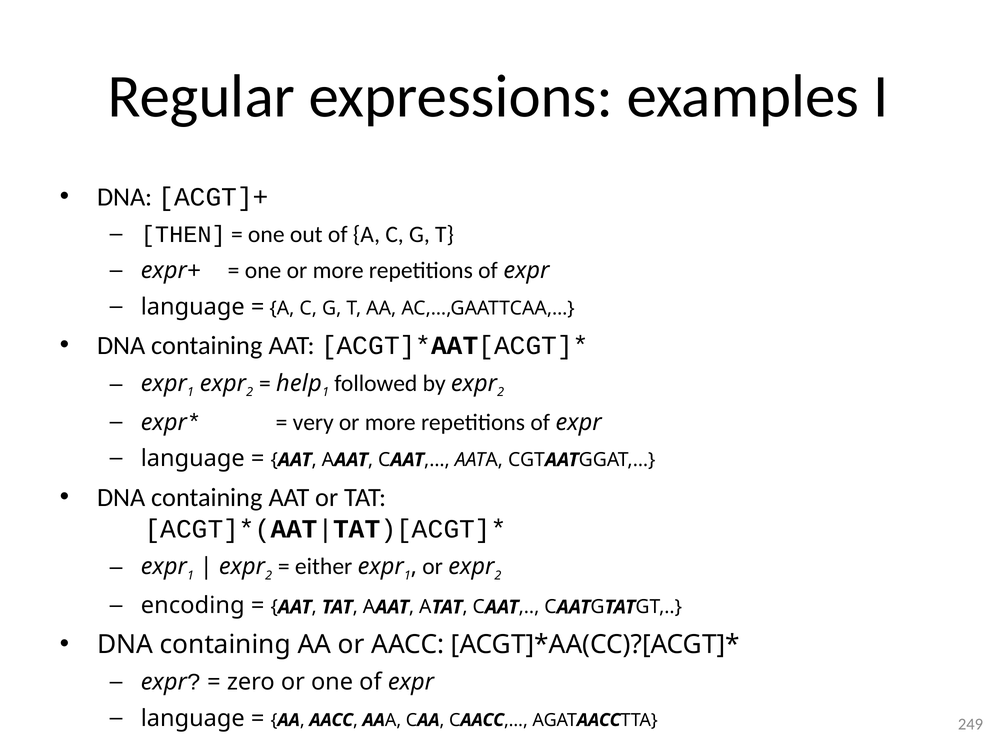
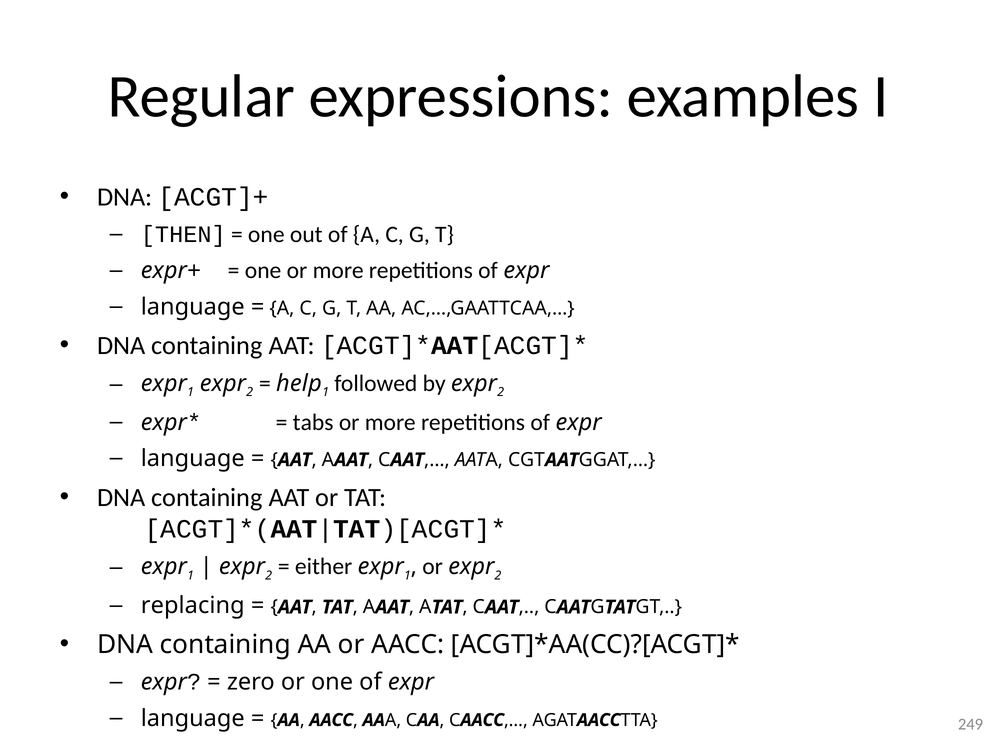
very: very -> tabs (313, 422)
encoding: encoding -> replacing (193, 606)
